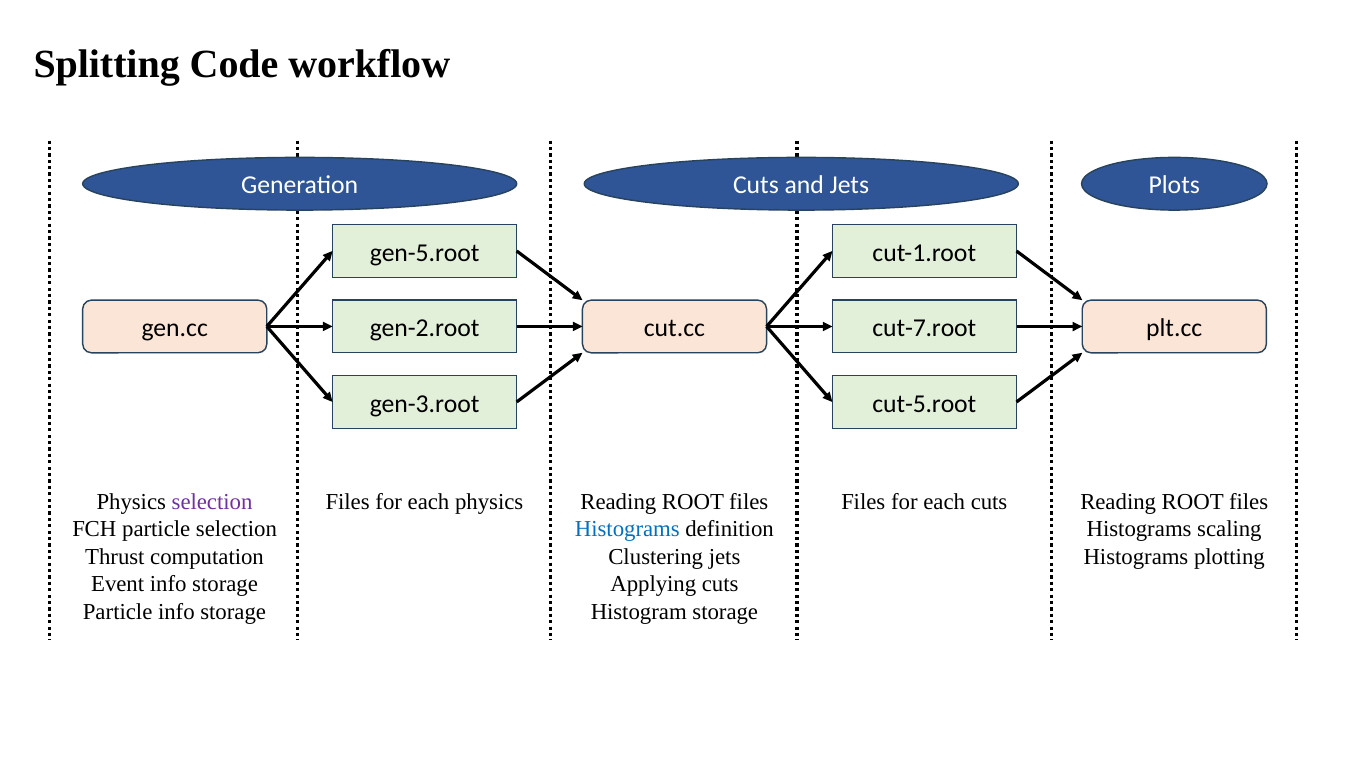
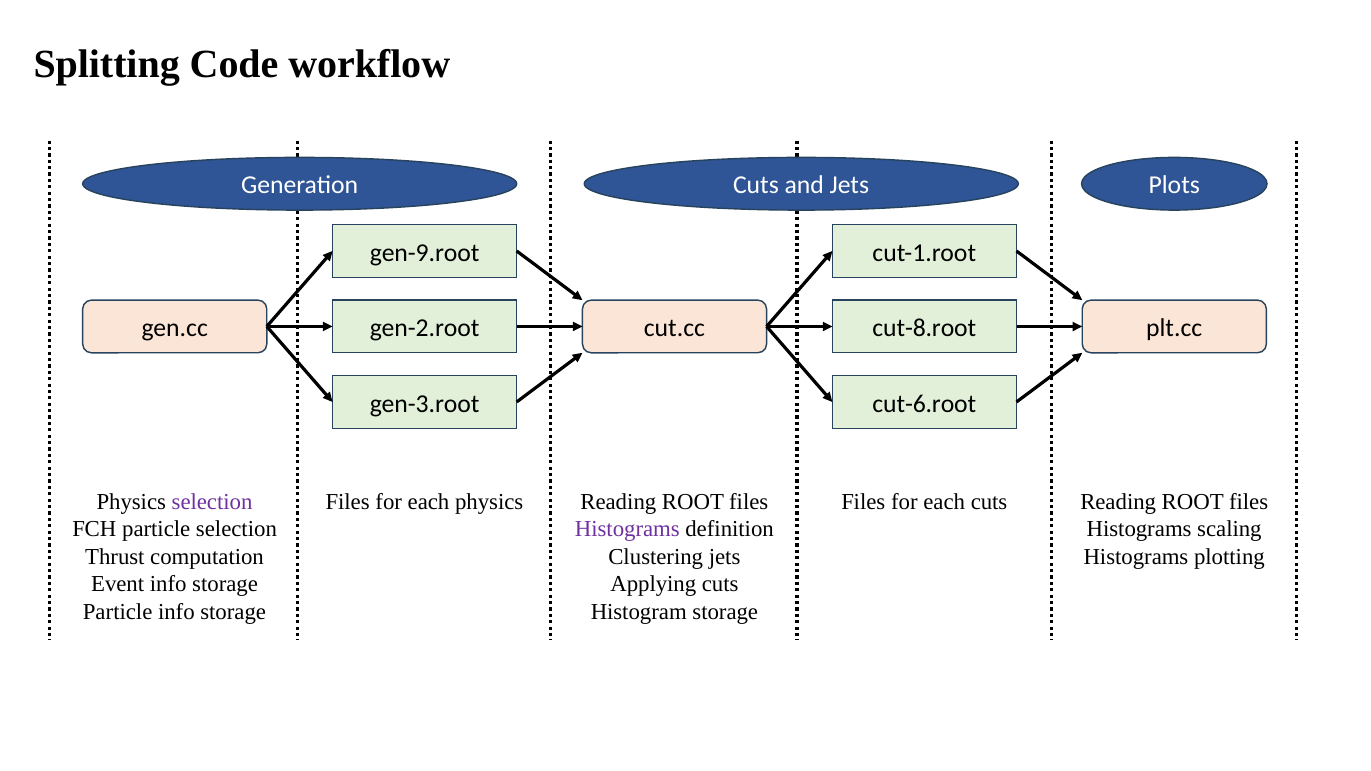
gen-5.root: gen-5.root -> gen-9.root (425, 253)
cut-7.root: cut-7.root -> cut-8.root (924, 328)
cut-5.root: cut-5.root -> cut-6.root (924, 404)
Histograms colour: blue -> purple (627, 530)
